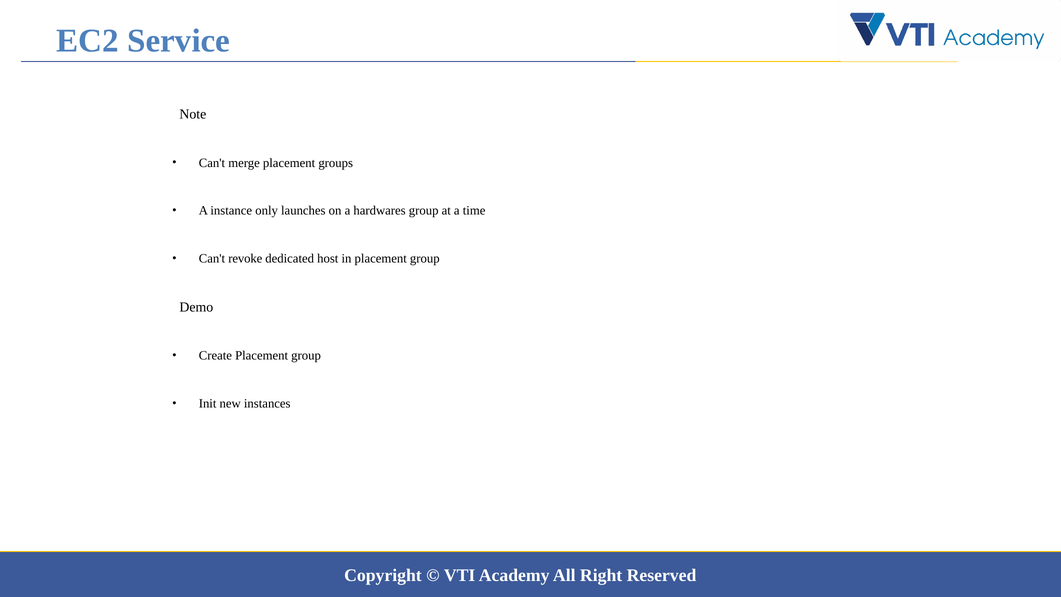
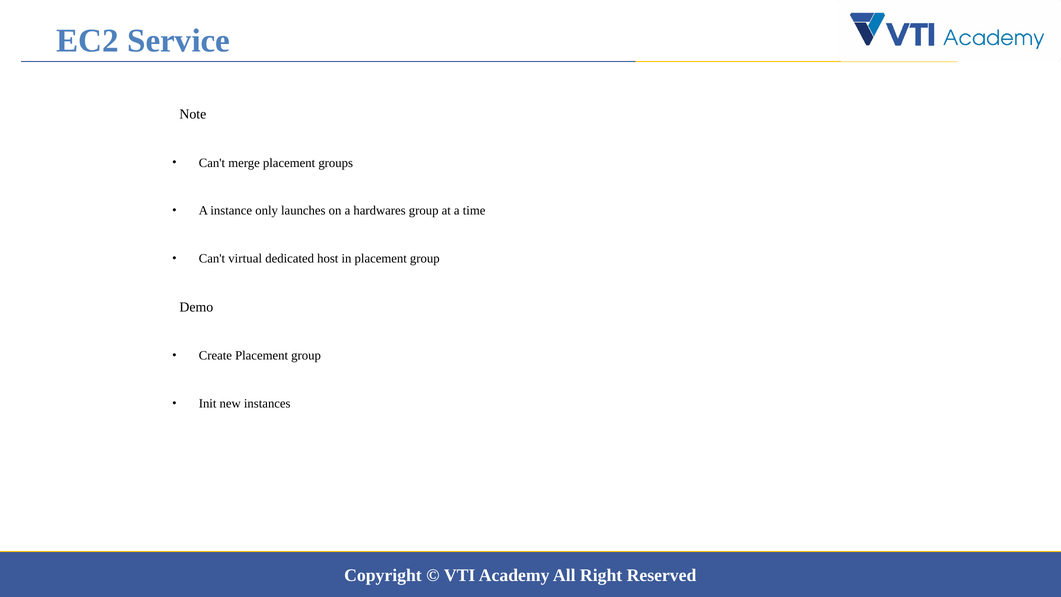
revoke: revoke -> virtual (245, 259)
